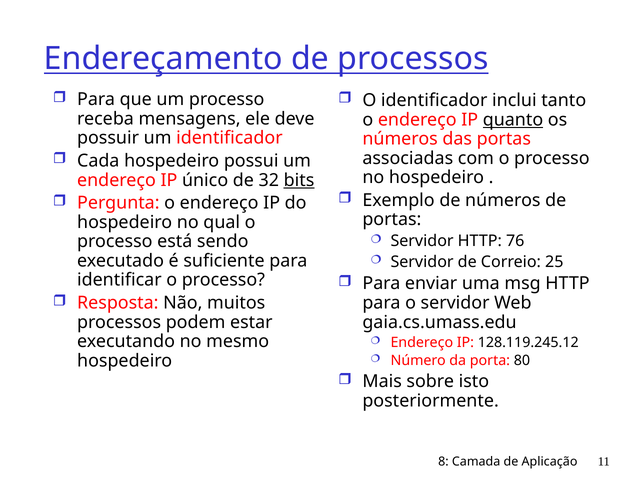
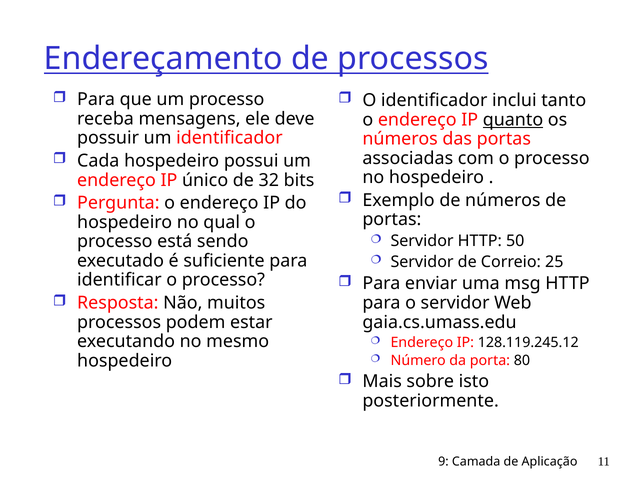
bits underline: present -> none (299, 180)
76: 76 -> 50 (515, 241)
8: 8 -> 9 (443, 462)
